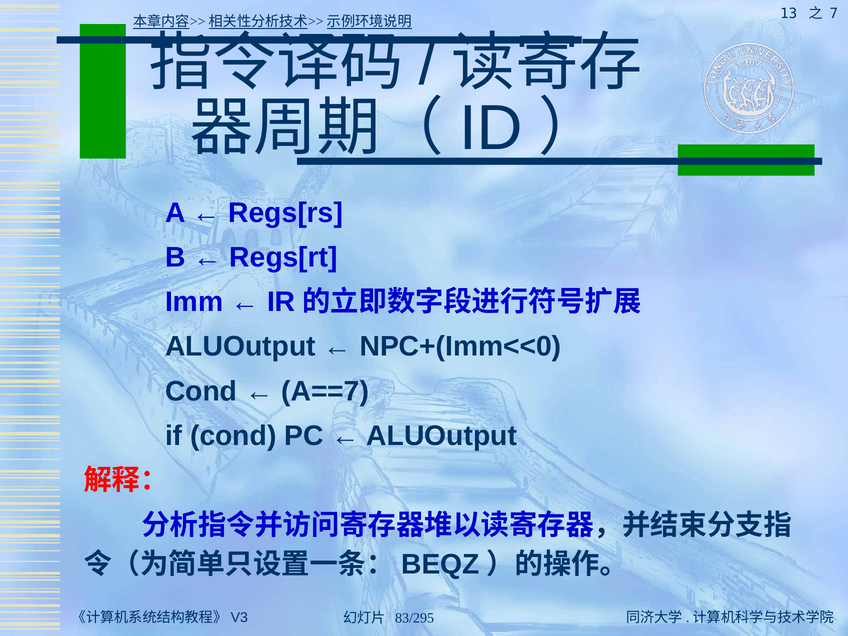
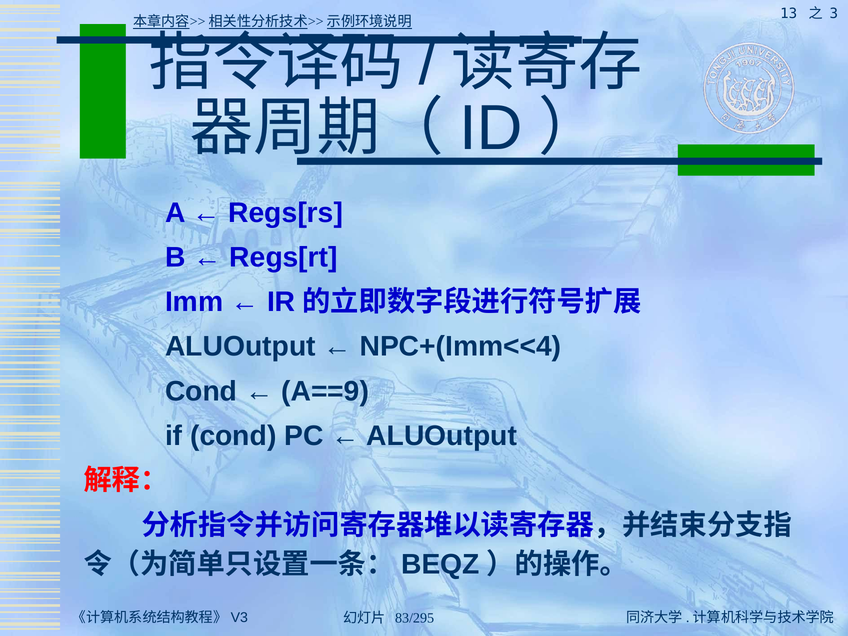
7: 7 -> 3 (834, 14)
NPC+(Imm<<0: NPC+(Imm<<0 -> NPC+(Imm<<4 (460, 347)
A==7: A==7 -> A==9 (325, 391)
